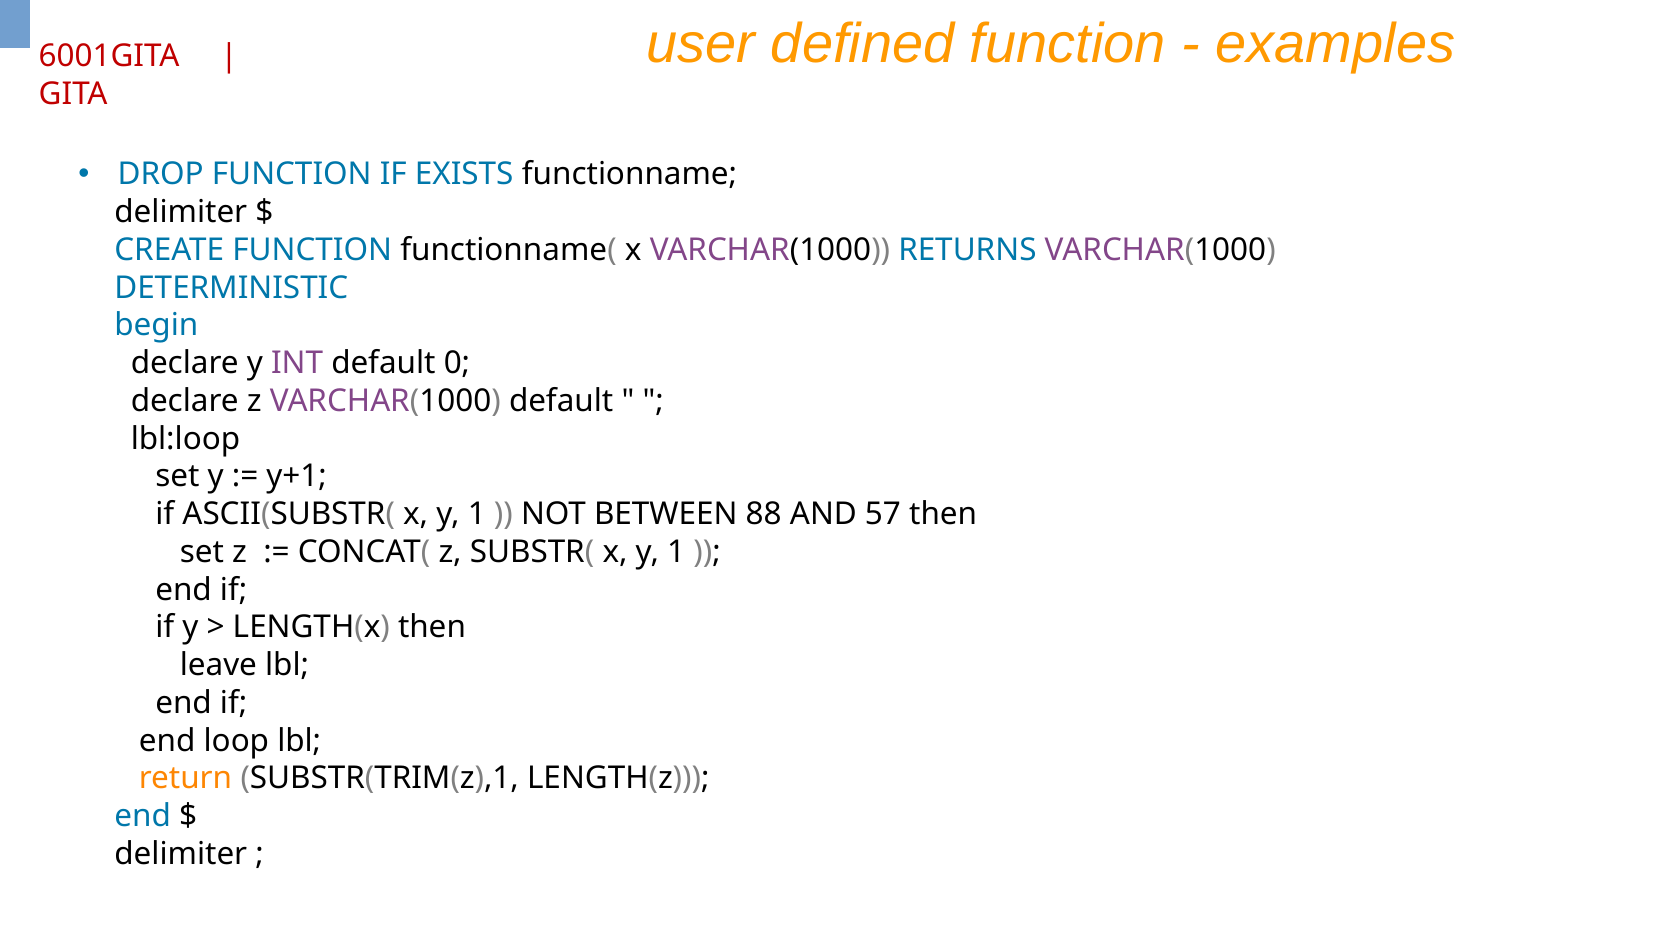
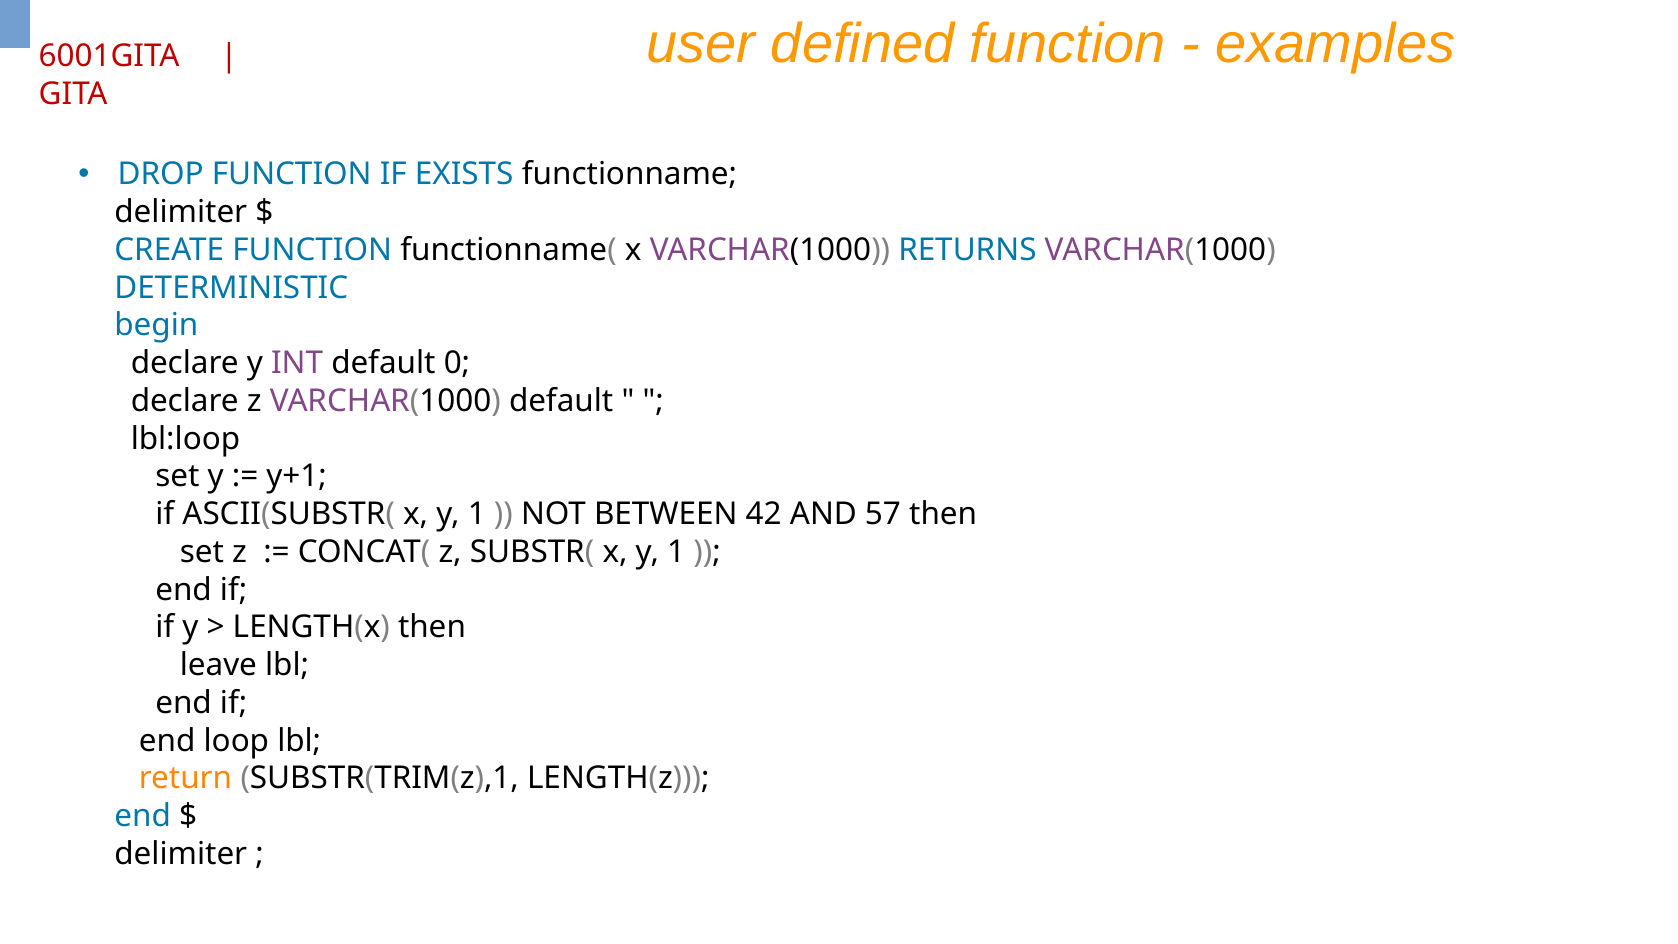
88: 88 -> 42 (764, 514)
